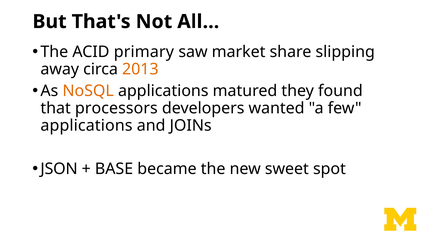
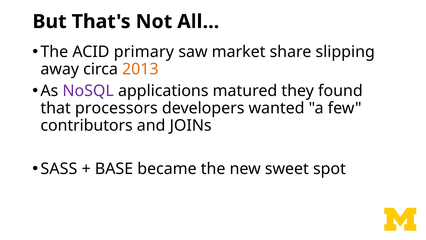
NoSQL colour: orange -> purple (88, 91)
applications: applications -> contributors (87, 125)
JSON: JSON -> SASS (59, 169)
